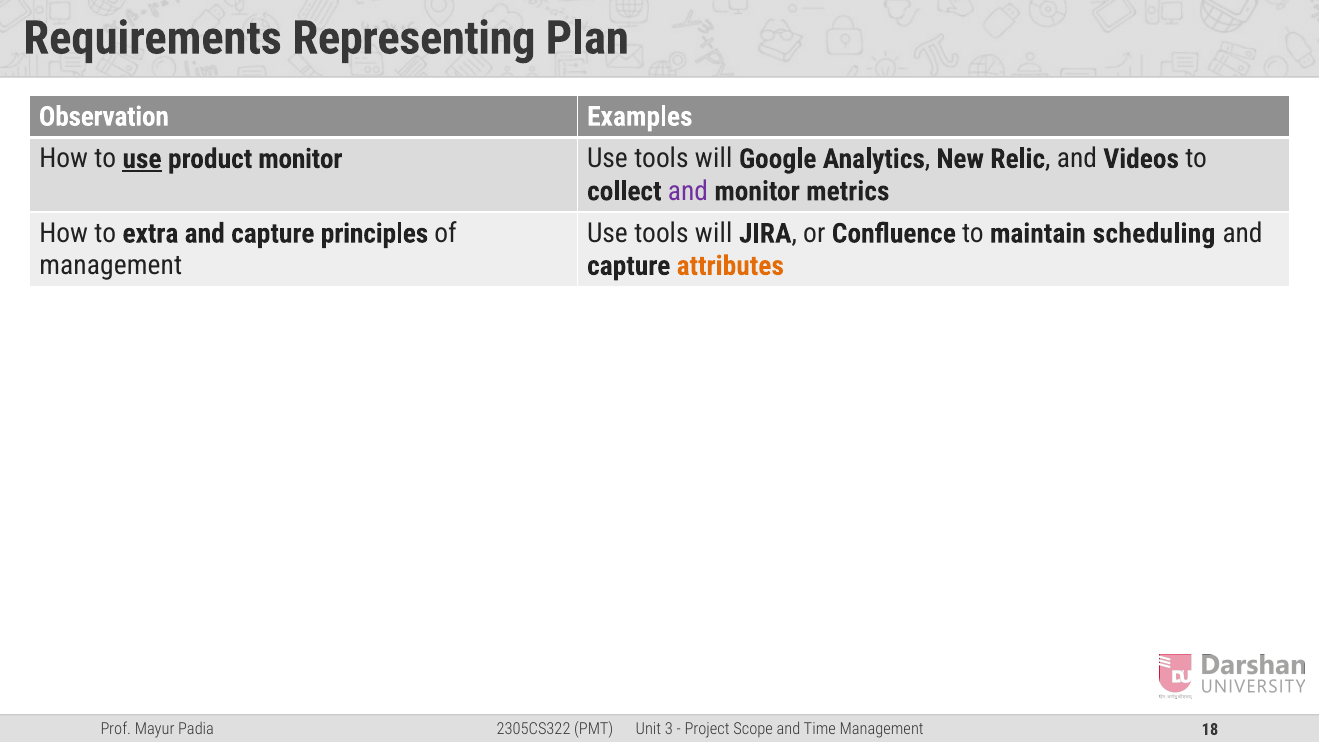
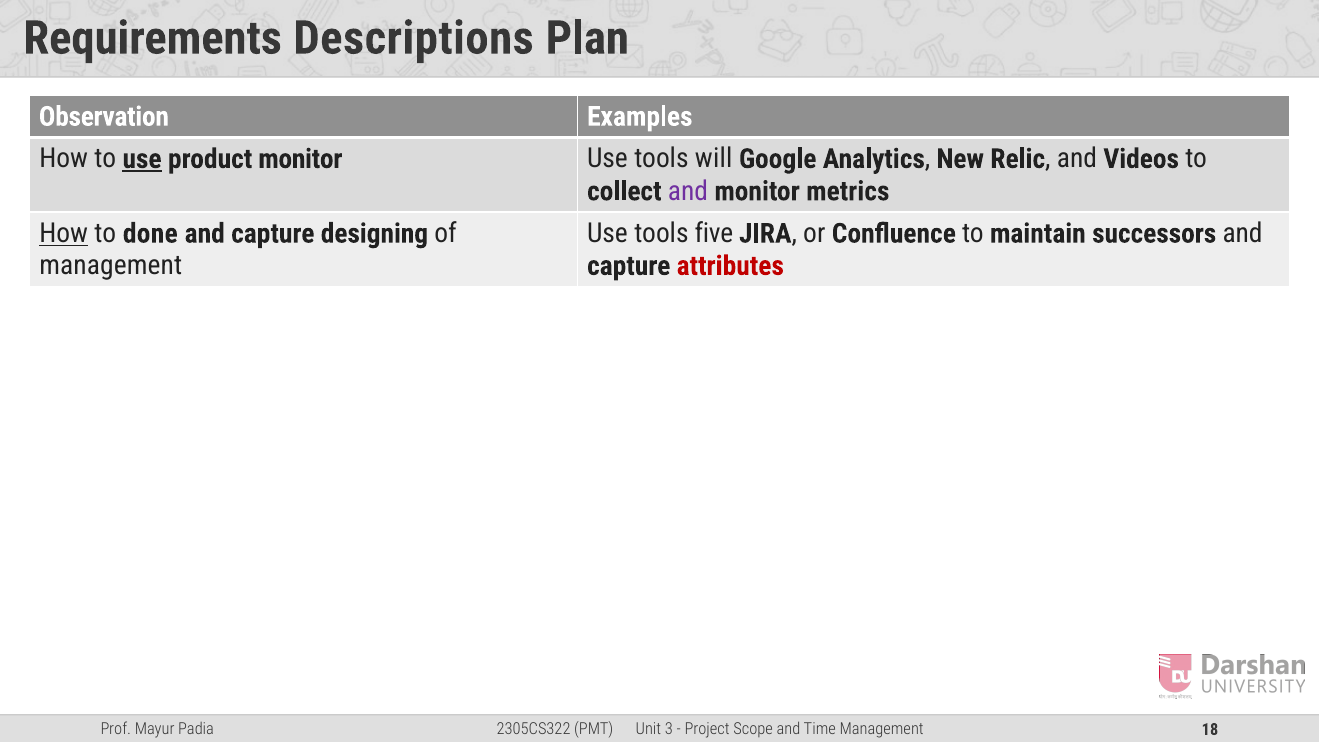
Representing: Representing -> Descriptions (414, 38)
How underline: none -> present (64, 233)
extra: extra -> done (150, 233)
principles: principles -> designing (374, 233)
will: will -> five (714, 233)
scheduling: scheduling -> successors (1154, 233)
attributes colour: orange -> red (730, 266)
